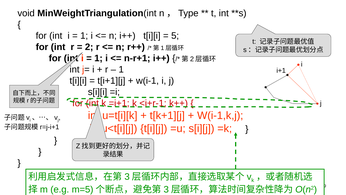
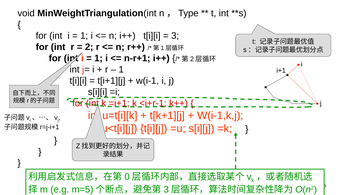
5: 5 -> 3 (175, 36)
3: 3 -> 0 (127, 176)
